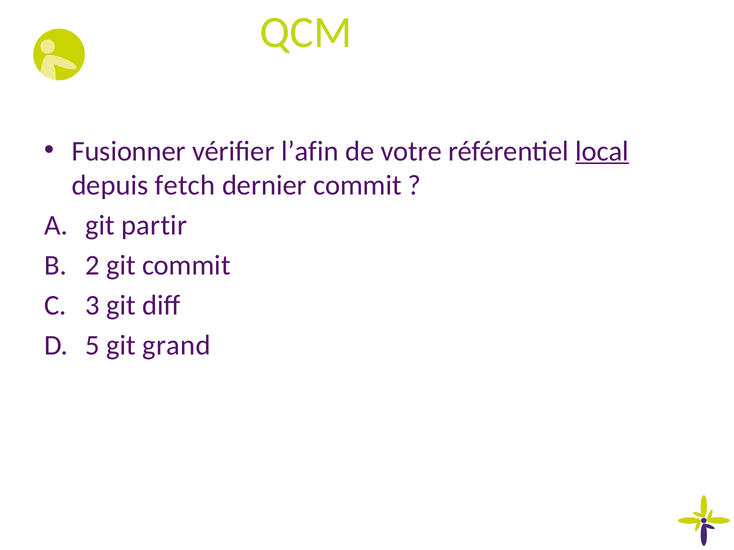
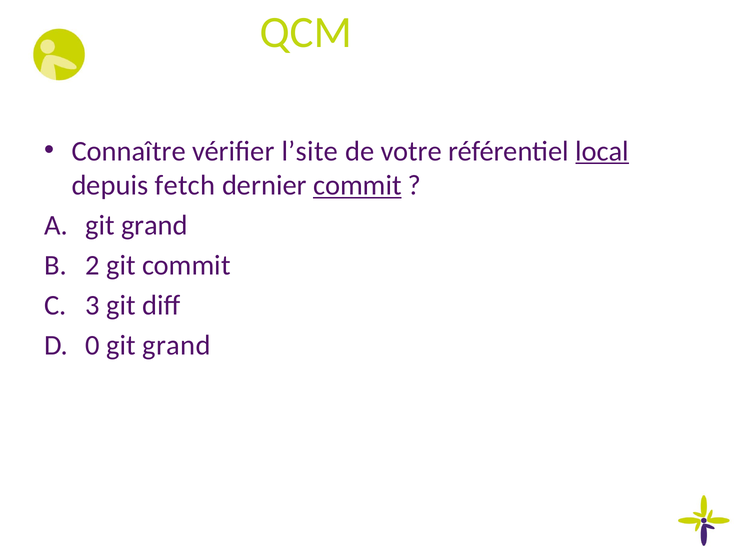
Fusionner: Fusionner -> Connaître (129, 151)
l’afin: l’afin -> l’site (310, 151)
commit underline: none -> present (357, 186)
partir: partir -> grand (154, 226)
5: 5 -> 0 (93, 345)
